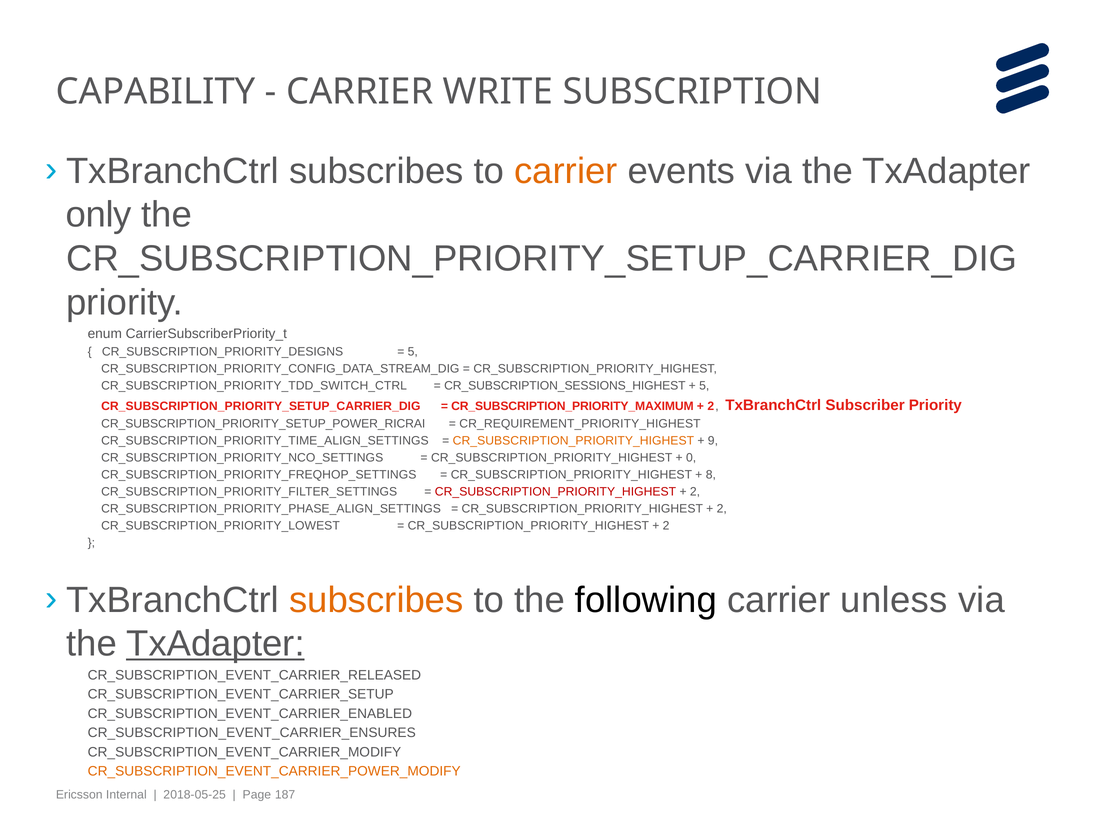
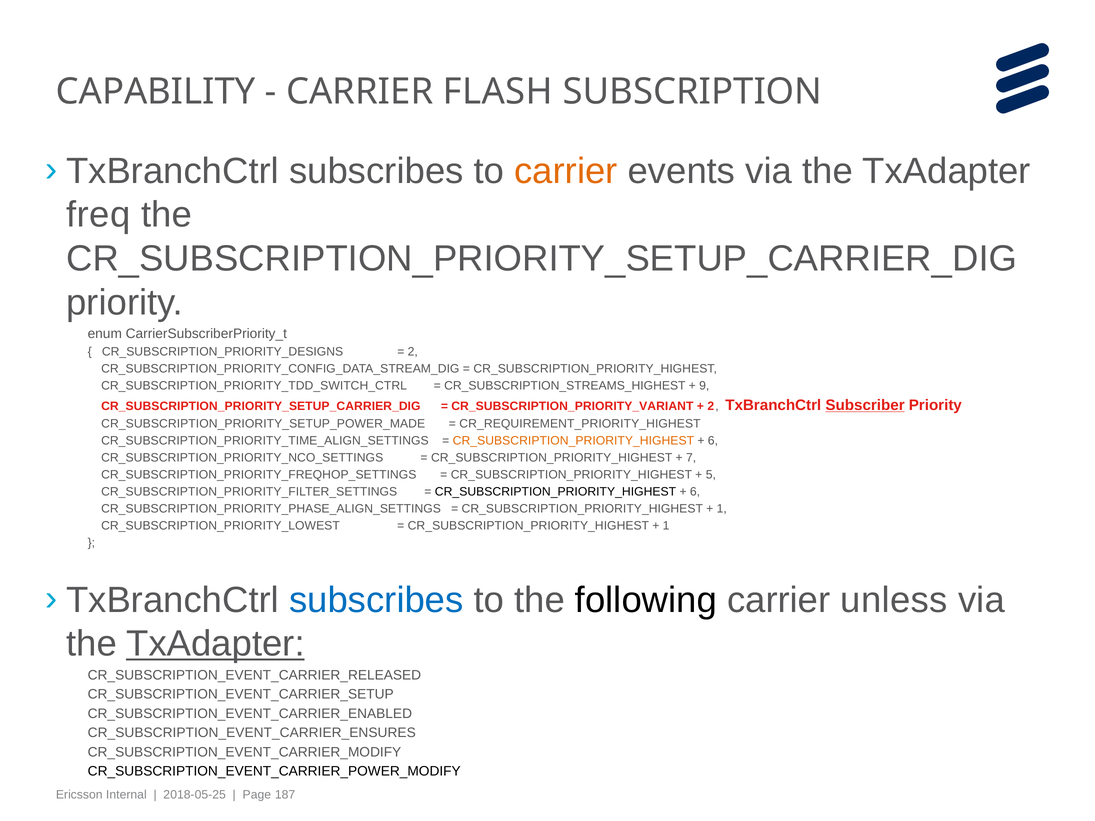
WRITE: WRITE -> FLASH (498, 92)
only: only -> freq (98, 215)
5: 5 -> 2 (413, 352)
CR_SUBSCRIPTION_SESSIONS_HIGHEST: CR_SUBSCRIPTION_SESSIONS_HIGHEST -> CR_SUBSCRIPTION_STREAMS_HIGHEST (565, 386)
5: 5 -> 9 (704, 386)
CR_SUBSCRIPTION_PRIORITY_MAXIMUM: CR_SUBSCRIPTION_PRIORITY_MAXIMUM -> CR_SUBSCRIPTION_PRIORITY_VARIANT (572, 406)
Subscriber underline: none -> present (865, 405)
CR_SUBSCRIPTION_PRIORITY_SETUP_POWER_RICRAI: CR_SUBSCRIPTION_PRIORITY_SETUP_POWER_RICRAI -> CR_SUBSCRIPTION_PRIORITY_SETUP_POWER_MADE (263, 424)
9: 9 -> 6 (713, 441)
0: 0 -> 7 (691, 458)
8: 8 -> 5 (711, 475)
CR_SUBSCRIPTION_PRIORITY_HIGHEST colour: red -> black (555, 492)
2: 2 -> 6 (695, 492)
2: 2 -> 1 (722, 509)
2: 2 -> 1 (666, 526)
subscribes colour: orange -> blue (376, 600)
CR_SUBSCRIPTION_EVENT_CARRIER_POWER_MODIFY colour: orange -> black (274, 772)
